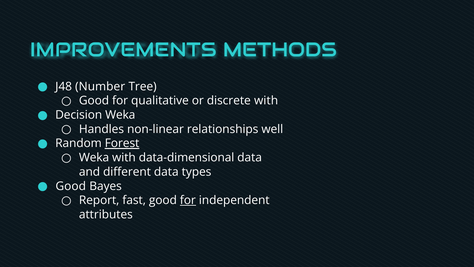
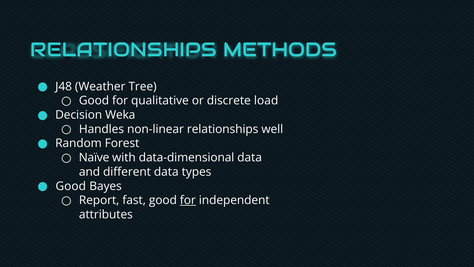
IMPROVEMENTS: IMPROVEMENTS -> RELATIONSHIPS (123, 50)
Number: Number -> Weather (100, 86)
discrete with: with -> load (266, 101)
Forest underline: present -> none (122, 143)
Weka: Weka -> Naïve (94, 157)
